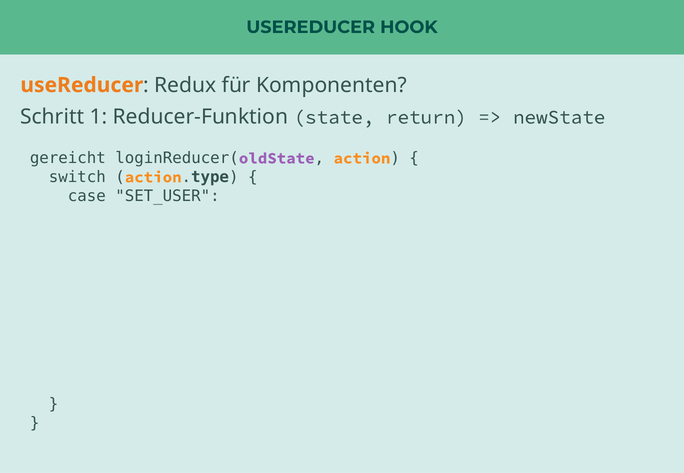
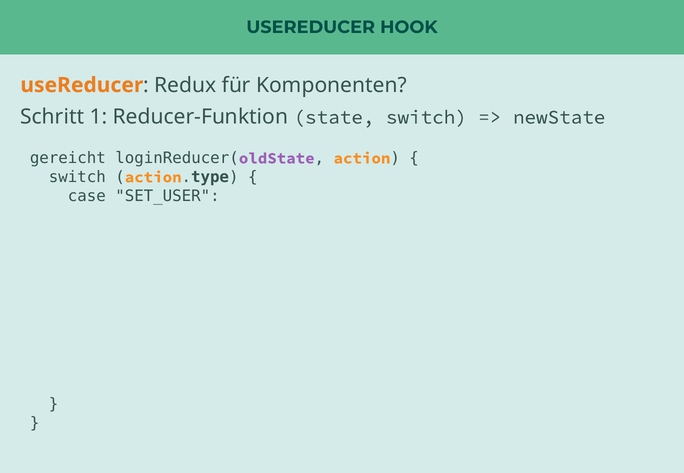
state return: return -> switch (426, 117)
